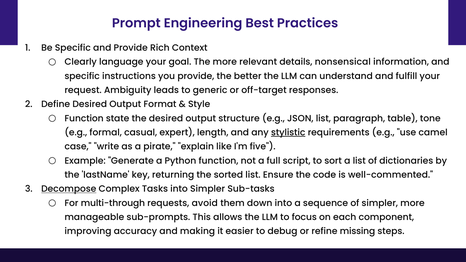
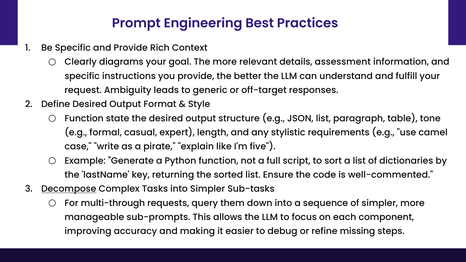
language: language -> diagrams (121, 62)
nonsensical: nonsensical -> assessment (343, 62)
stylistic underline: present -> none (288, 133)
avoid: avoid -> query (205, 203)
